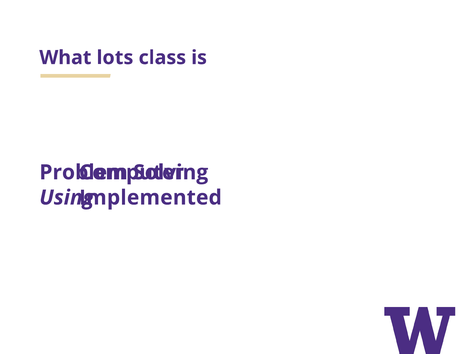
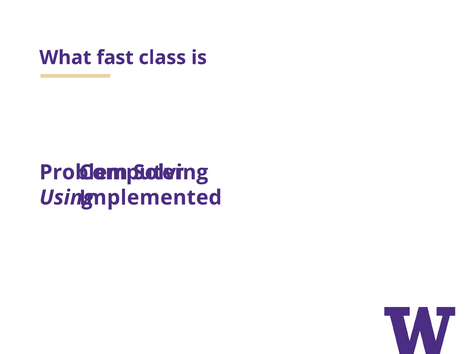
lots: lots -> fast (115, 58)
